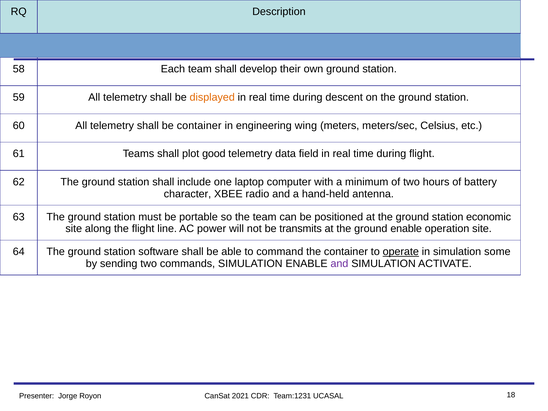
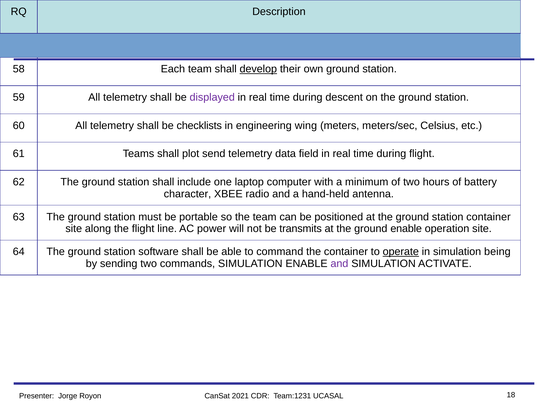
develop underline: none -> present (258, 69)
displayed colour: orange -> purple (212, 97)
be container: container -> checklists (199, 126)
good: good -> send (214, 154)
station economic: economic -> container (488, 217)
some: some -> being (497, 252)
